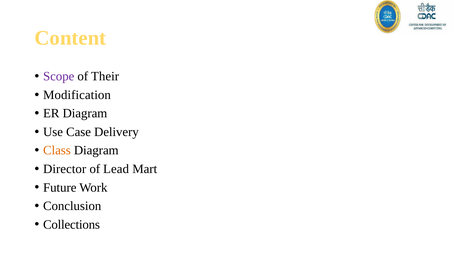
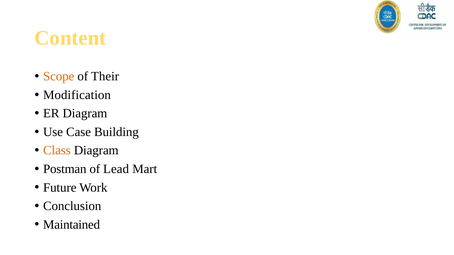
Scope colour: purple -> orange (59, 77)
Delivery: Delivery -> Building (116, 132)
Director: Director -> Postman (65, 169)
Collections: Collections -> Maintained (72, 225)
